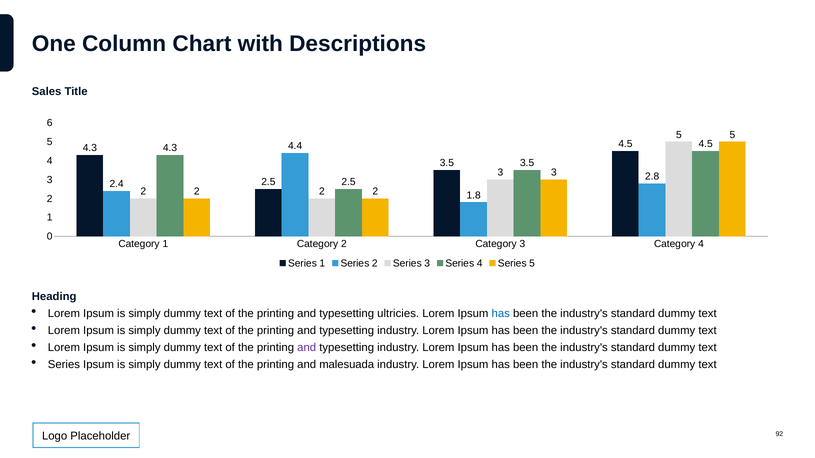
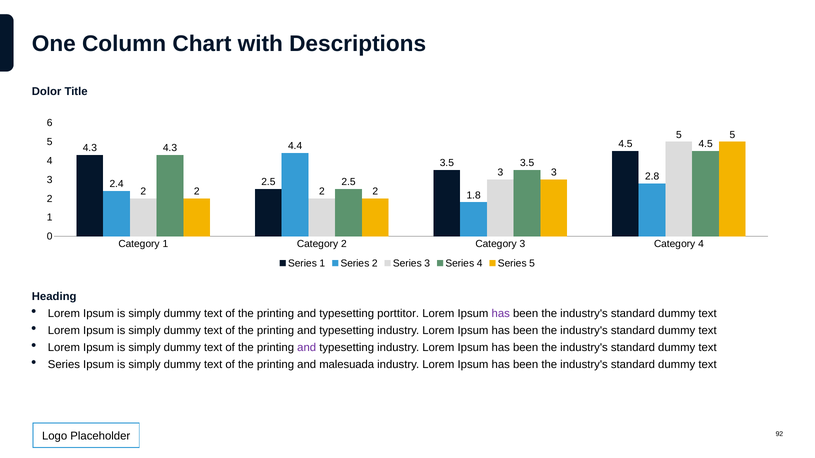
Sales: Sales -> Dolor (47, 92)
ultricies: ultricies -> porttitor (398, 314)
has colour: blue -> purple (501, 314)
